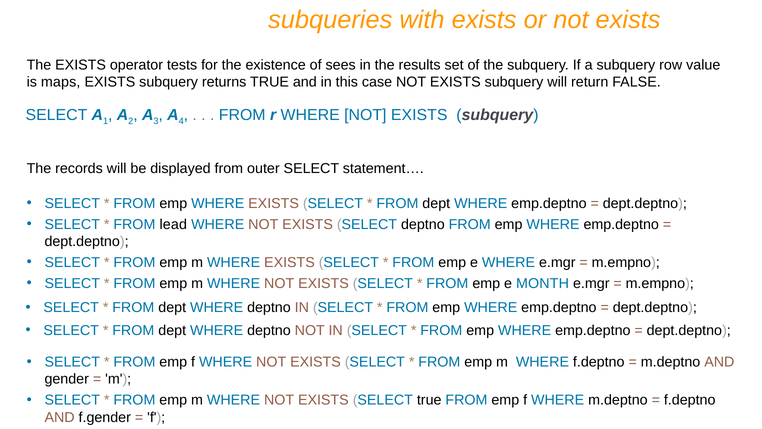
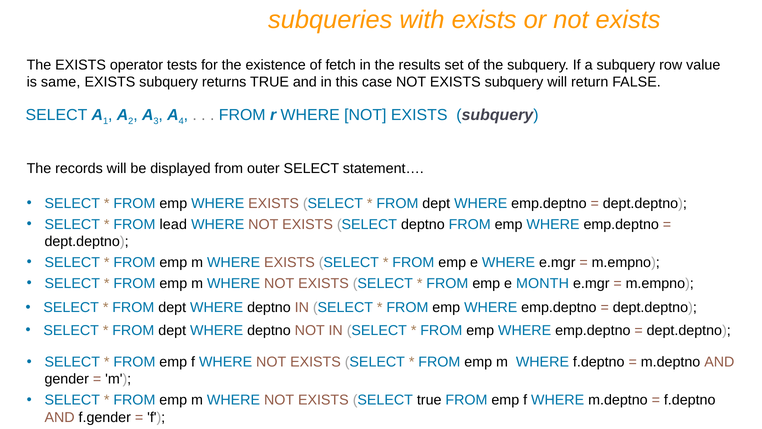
sees: sees -> fetch (341, 65)
maps: maps -> same (61, 82)
